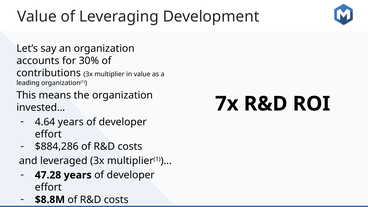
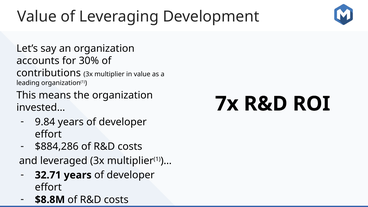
4.64: 4.64 -> 9.84 (45, 122)
47.28: 47.28 -> 32.71 (48, 175)
